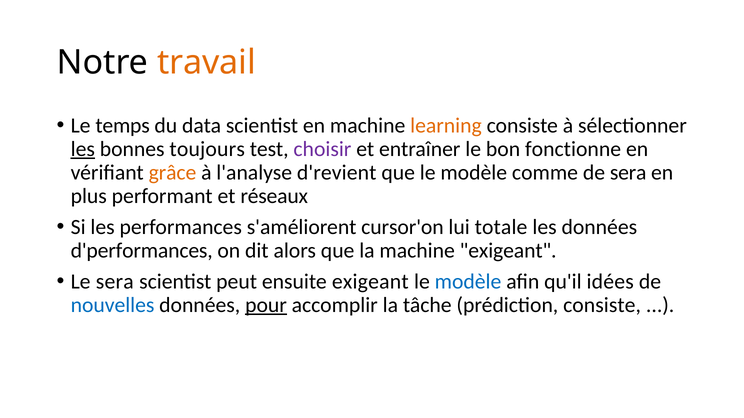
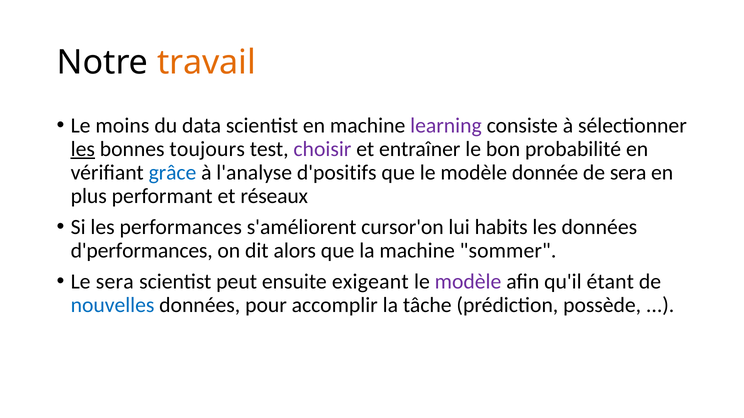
temps: temps -> moins (122, 126)
learning colour: orange -> purple (446, 126)
fonctionne: fonctionne -> probabilité (573, 149)
grâce colour: orange -> blue (172, 173)
d'revient: d'revient -> d'positifs (337, 173)
comme: comme -> donnée (545, 173)
totale: totale -> habits (501, 227)
machine exigeant: exigeant -> sommer (508, 251)
modèle colour: blue -> purple (468, 282)
idées: idées -> étant (610, 282)
pour underline: present -> none (266, 305)
prédiction consiste: consiste -> possède (602, 305)
